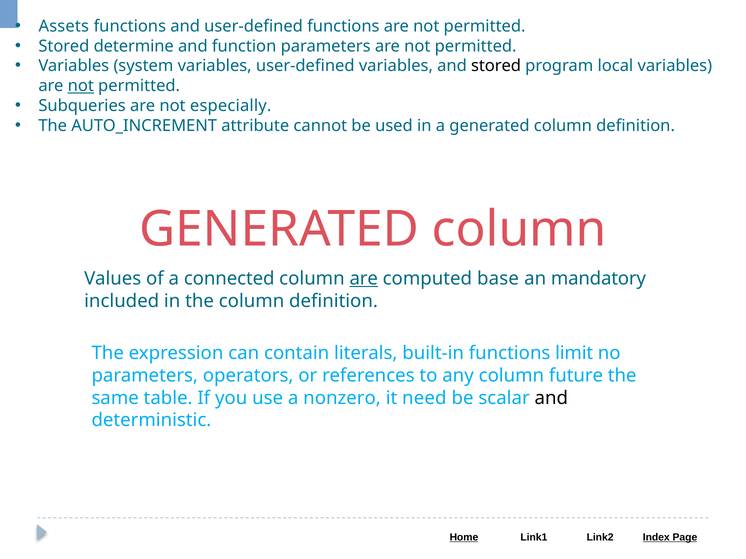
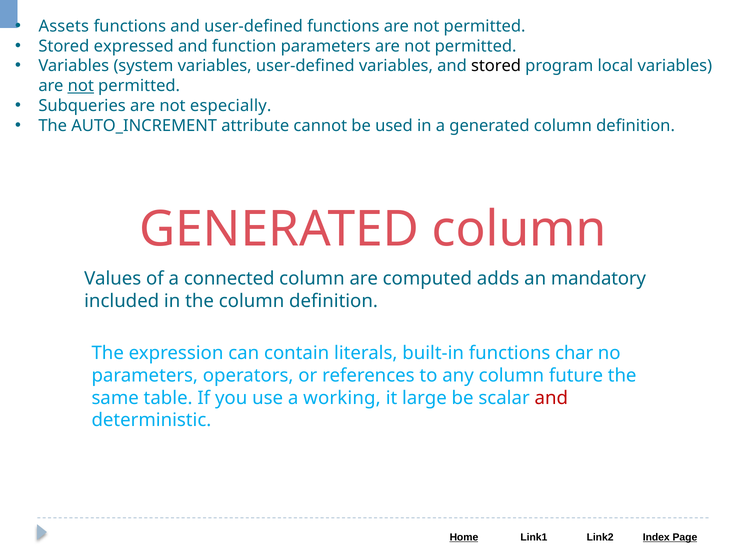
determine: determine -> expressed (134, 46)
are underline: present -> none (364, 279)
base: base -> adds (498, 279)
limit: limit -> char (574, 354)
nonzero: nonzero -> working (342, 398)
need: need -> large (424, 398)
and colour: black -> red (551, 398)
